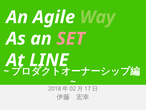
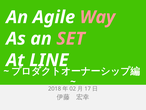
Way colour: light green -> pink (97, 17)
